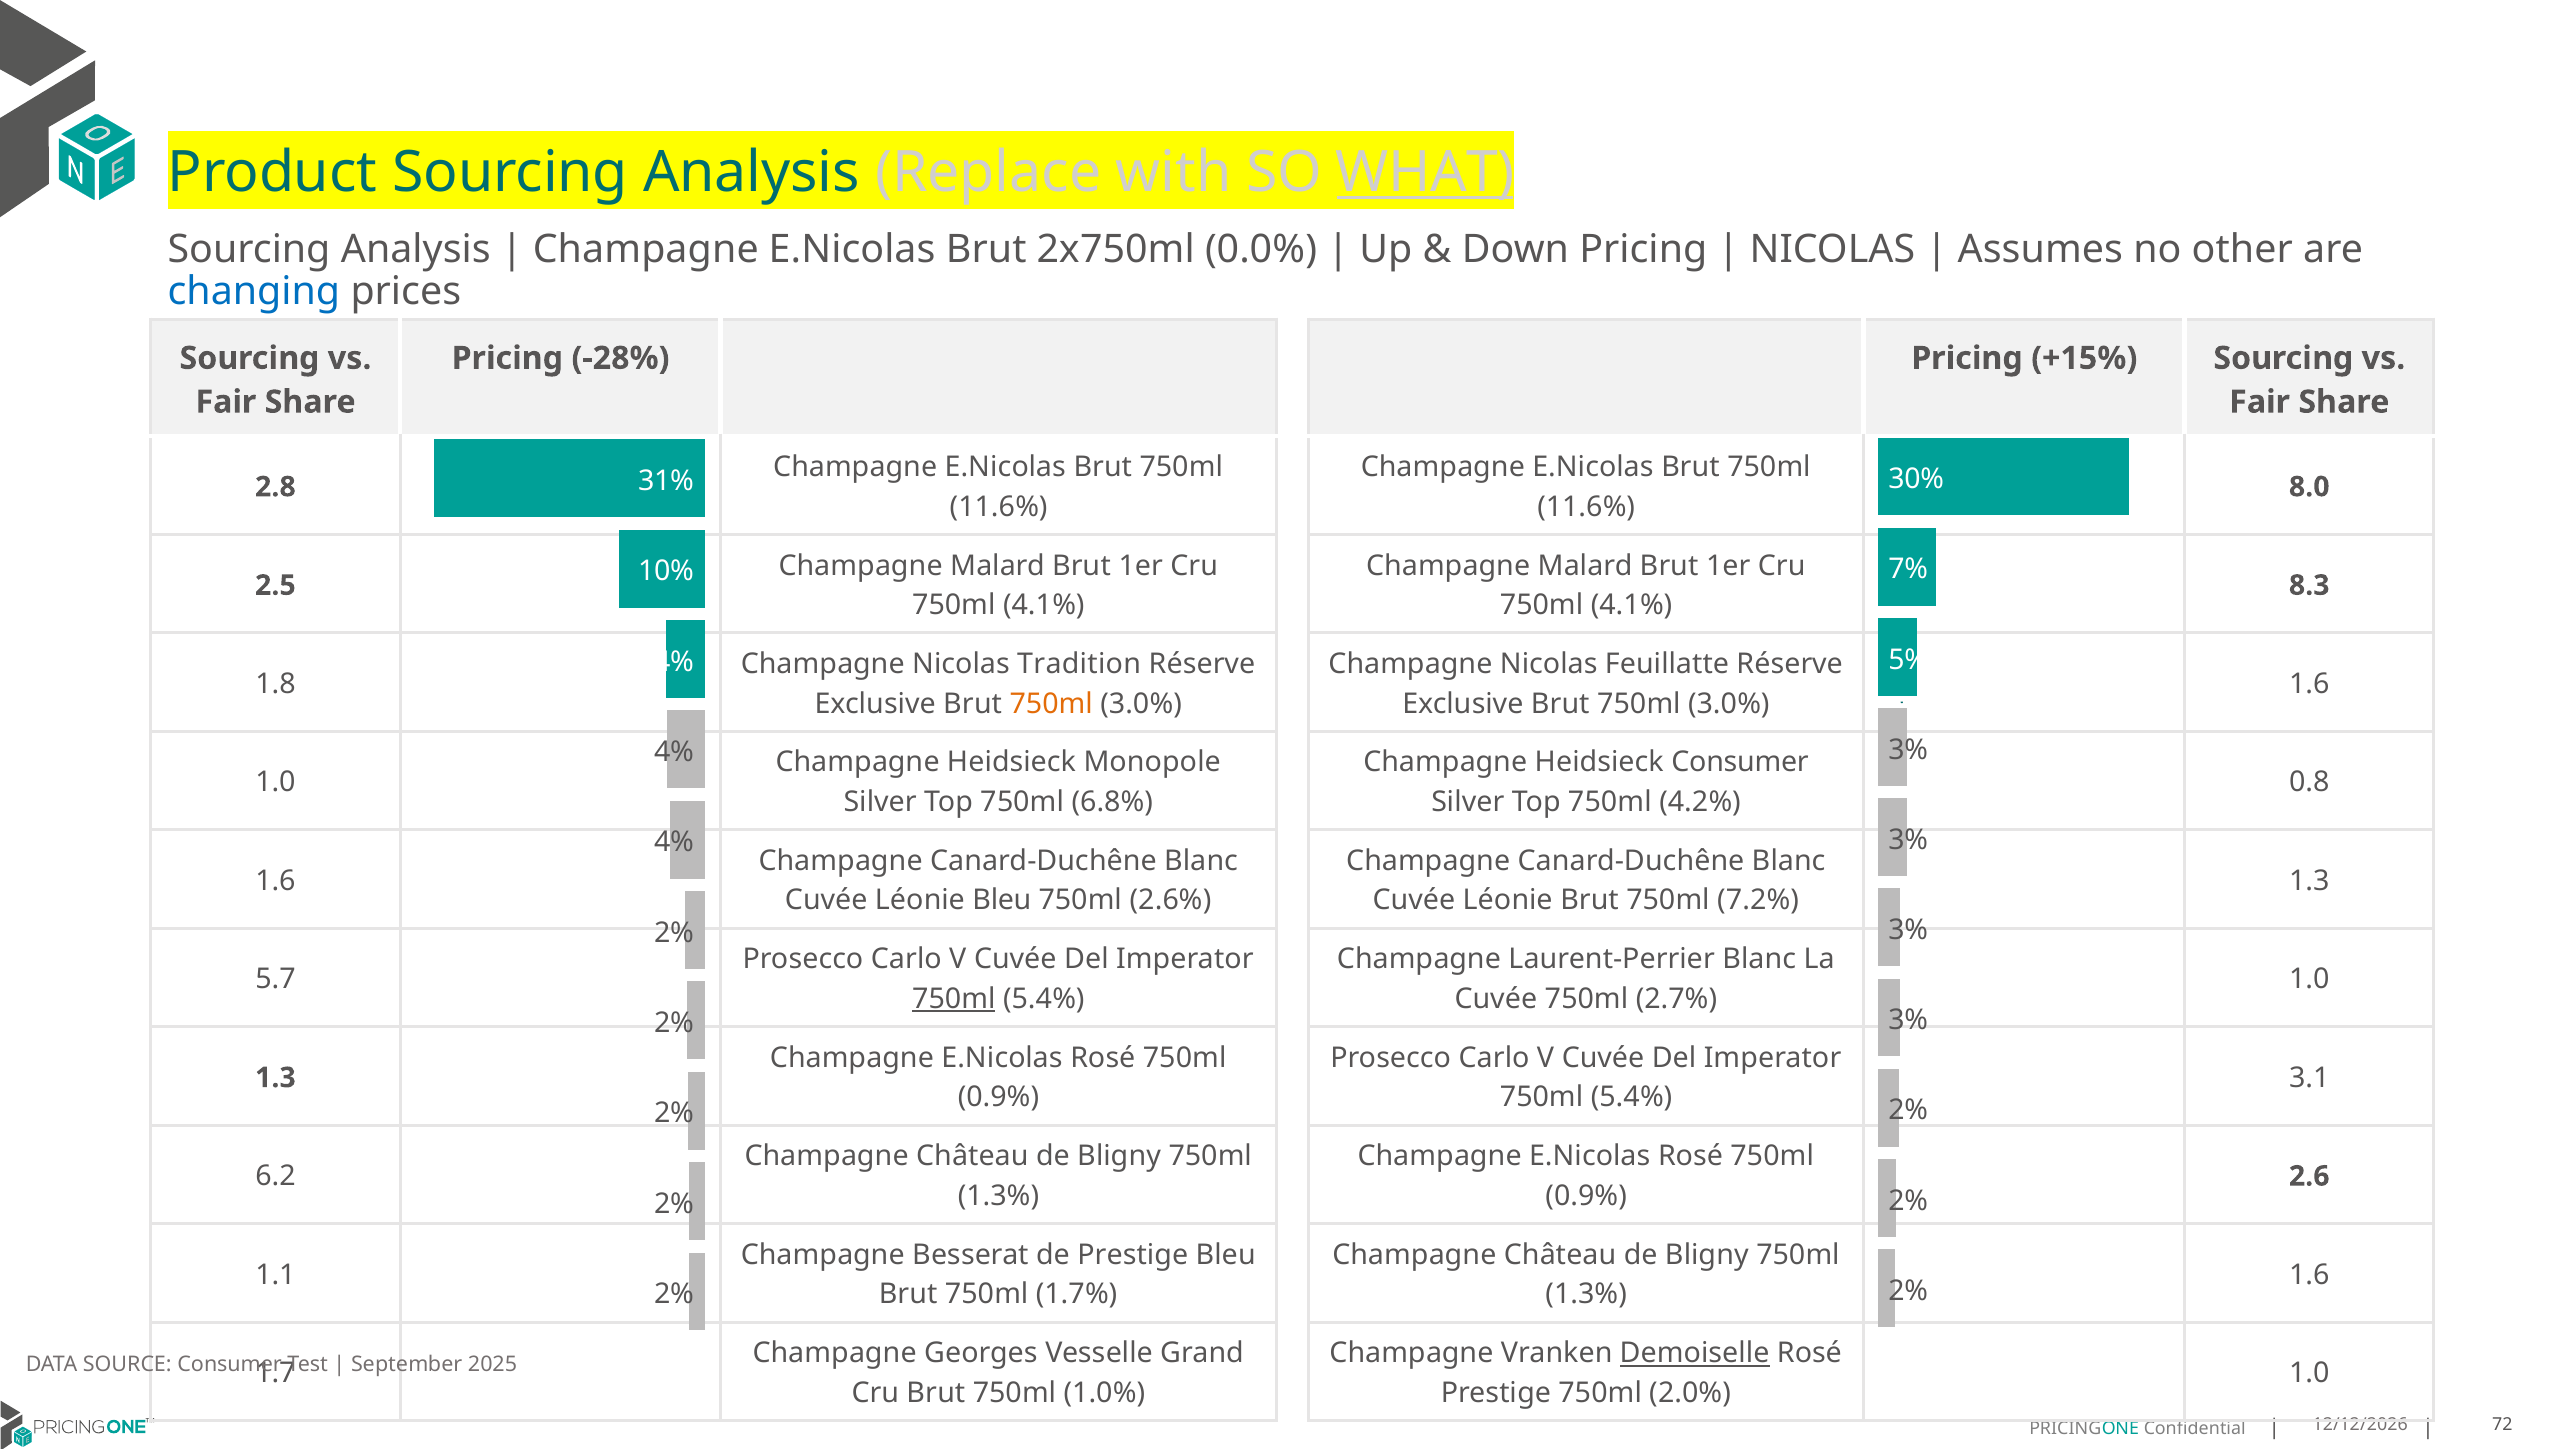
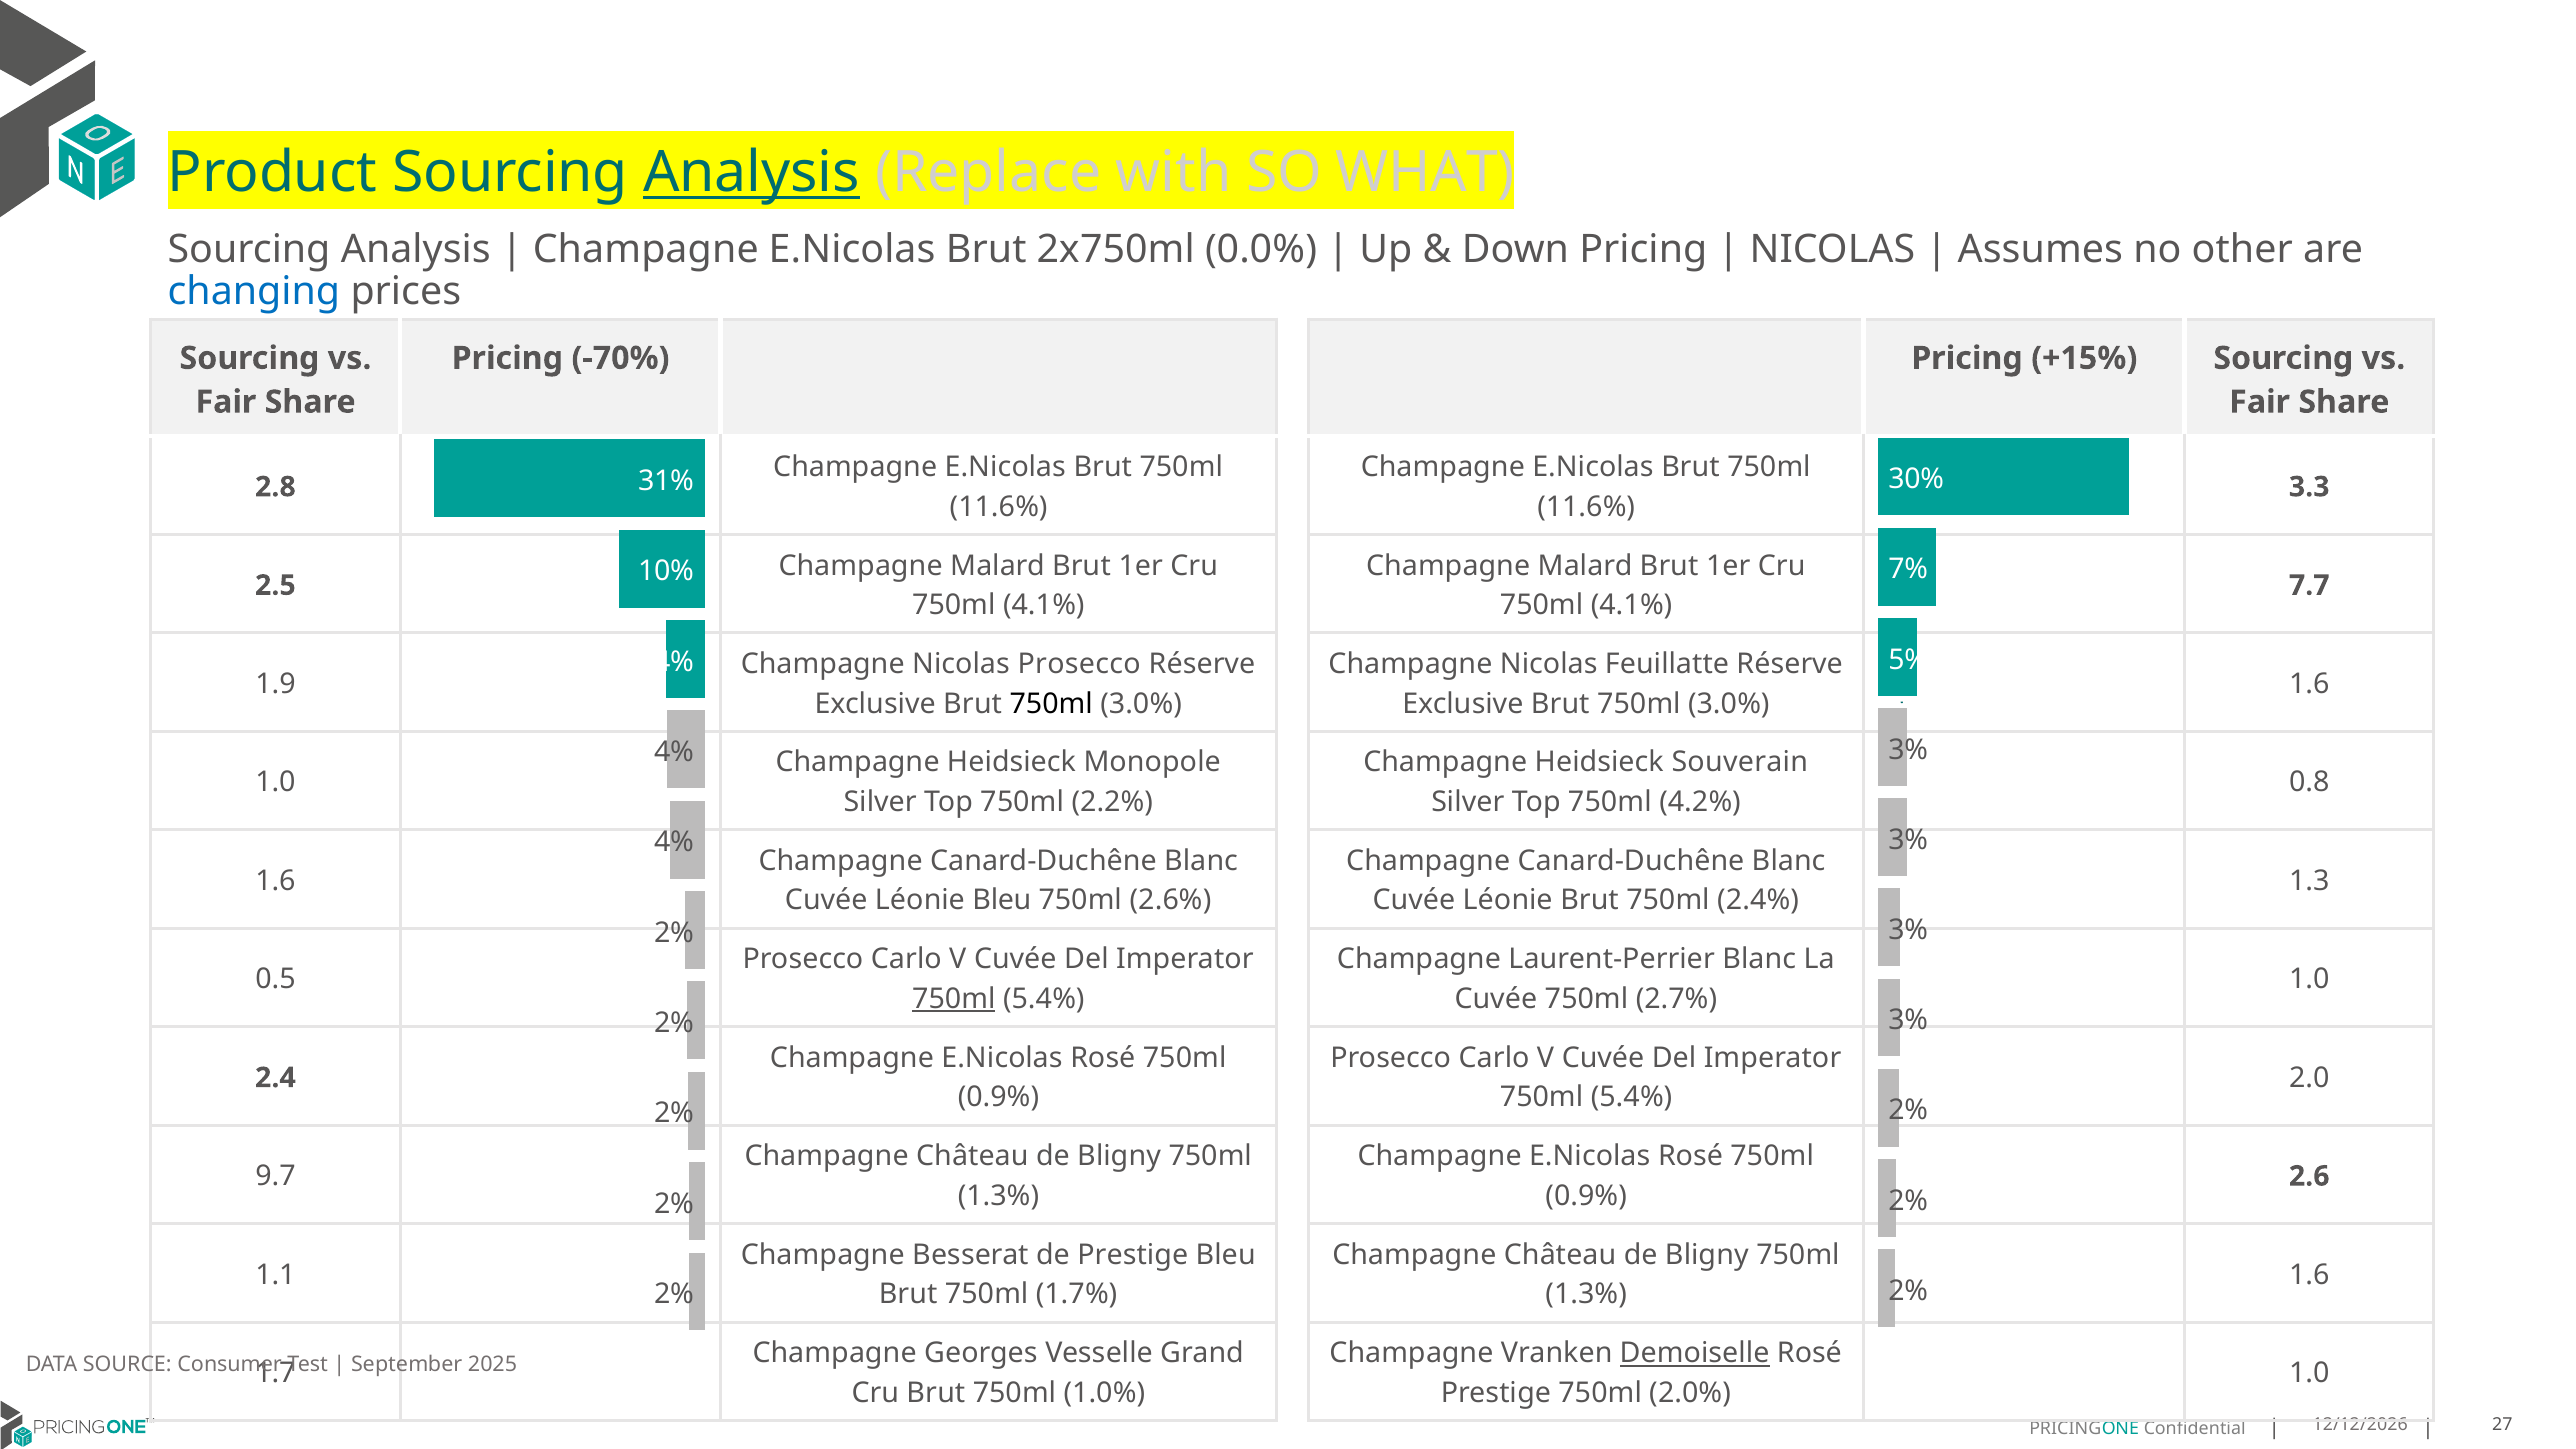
Analysis underline: none -> present (751, 173)
WHAT underline: present -> none (1425, 173)
-28%: -28% -> -70% (621, 358)
8.0: 8.0 -> 3.3 (2309, 487)
8.3: 8.3 -> 7.7 (2309, 585)
Nicolas Tradition: Tradition -> Prosecco (1079, 664)
1.8: 1.8 -> 1.9 (275, 684)
750ml colour: orange -> black (1051, 704)
Heidsieck Consumer: Consumer -> Souverain (1740, 763)
6.8%: 6.8% -> 2.2% (1112, 802)
7.2%: 7.2% -> 2.4% (1758, 901)
5.7: 5.7 -> 0.5 (275, 979)
3.1: 3.1 -> 2.0 (2309, 1078)
1.3: 1.3 -> 2.4 (275, 1078)
6.2: 6.2 -> 9.7 (275, 1176)
72: 72 -> 27 (2502, 1425)
